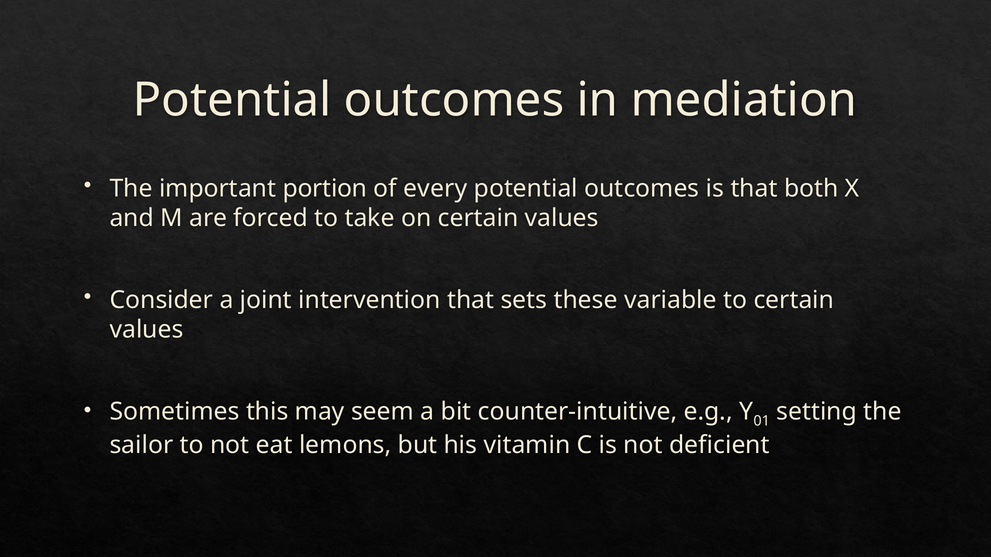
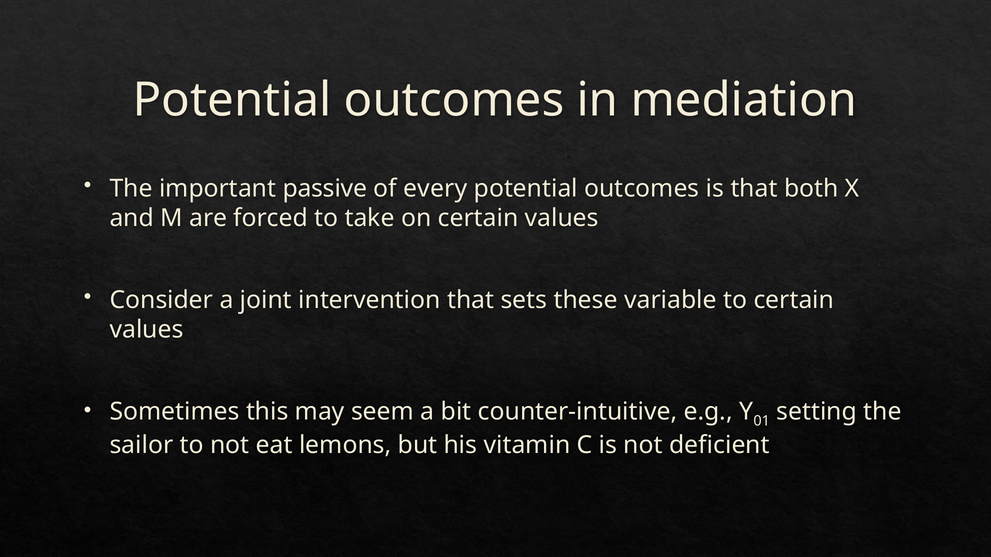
portion: portion -> passive (325, 189)
